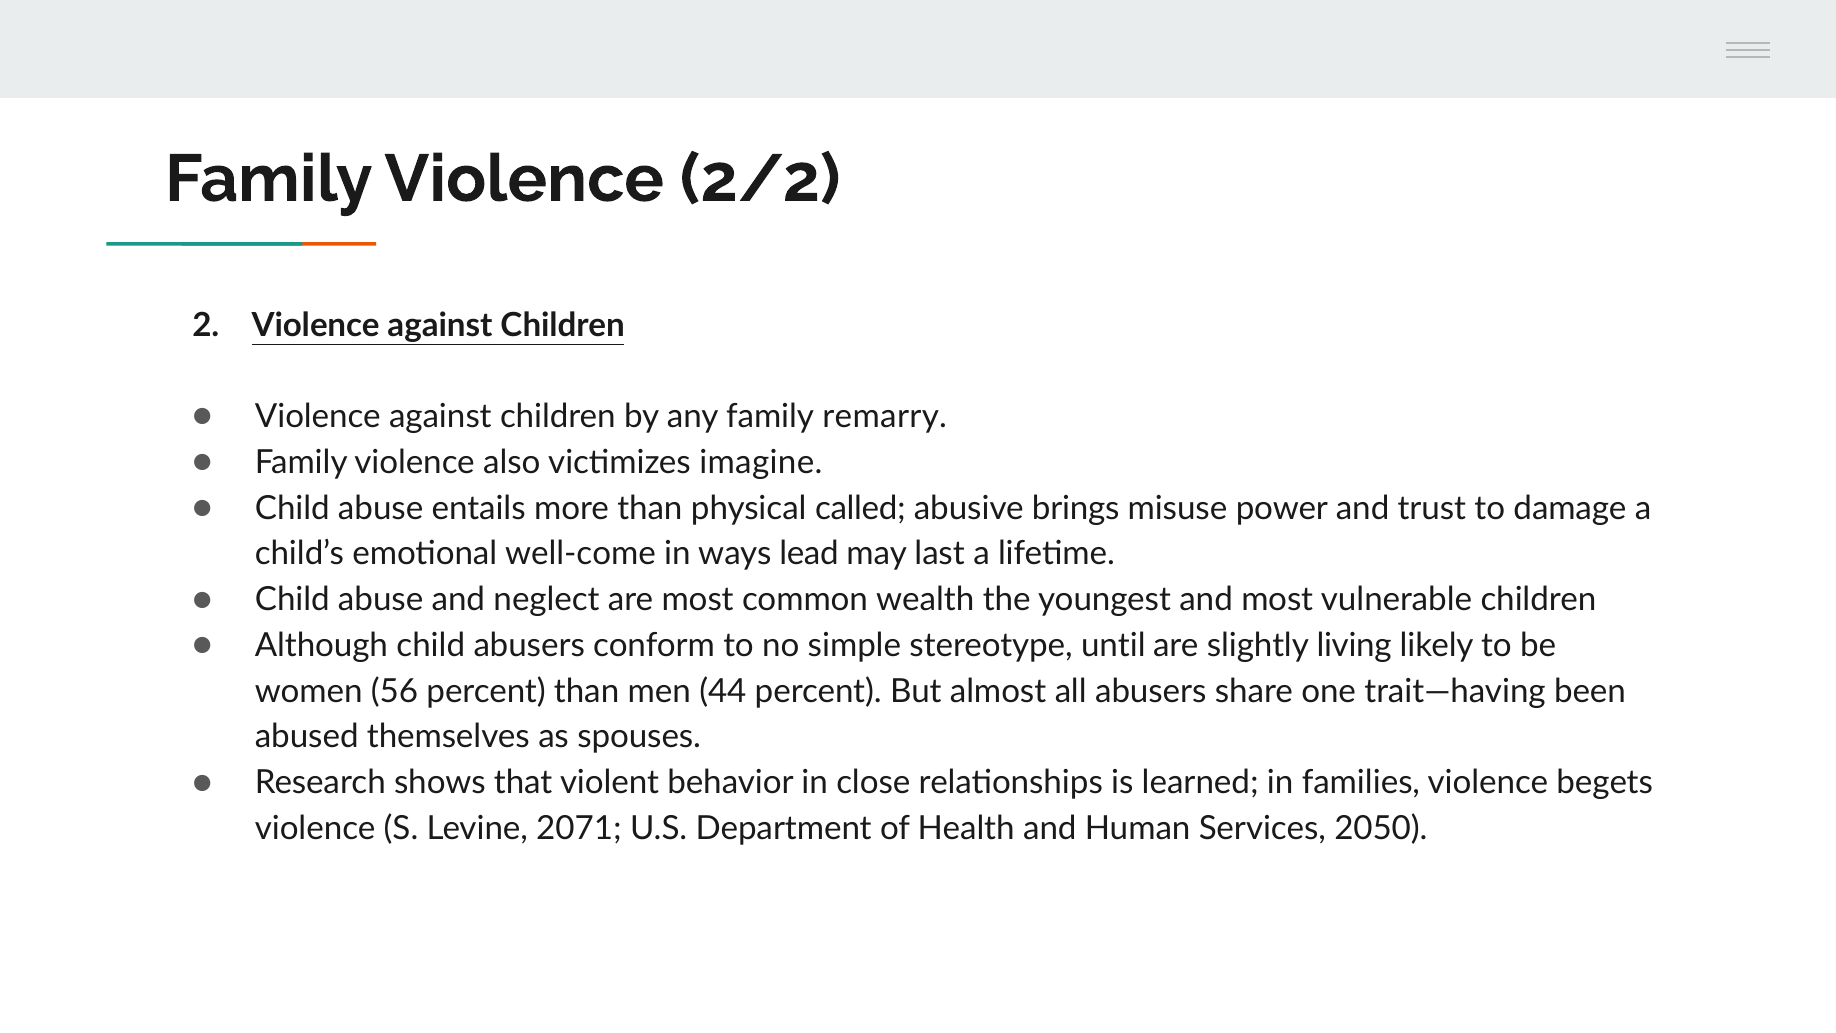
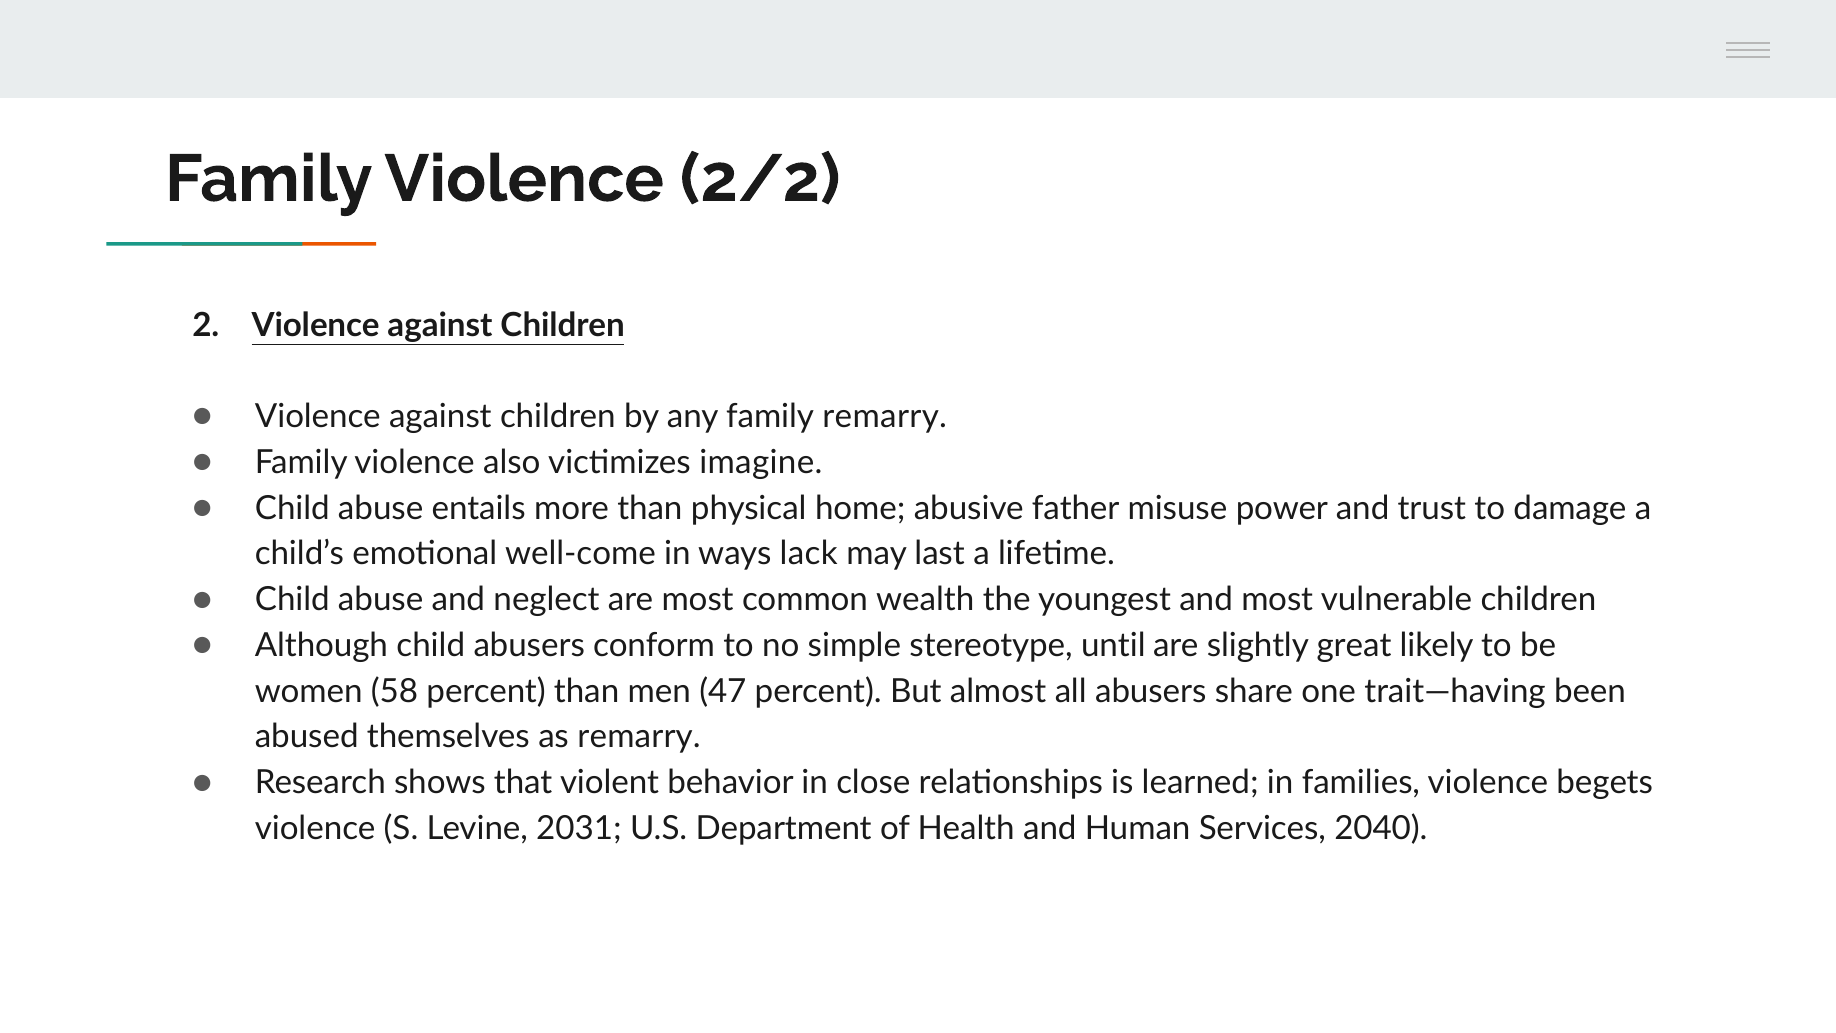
called: called -> home (860, 508)
brings: brings -> father (1076, 508)
lead: lead -> lack (809, 554)
living: living -> great (1354, 645)
56: 56 -> 58 (395, 691)
44: 44 -> 47 (723, 691)
as spouses: spouses -> remarry (639, 737)
2071: 2071 -> 2031 (579, 828)
2050: 2050 -> 2040 (1381, 828)
